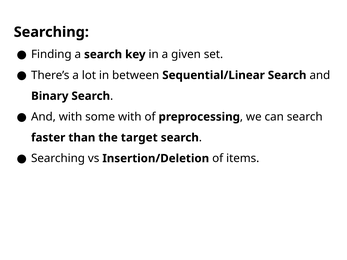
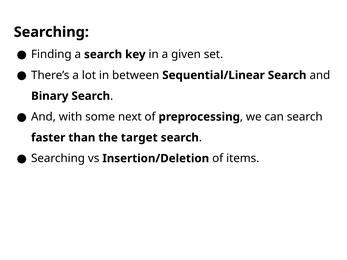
some with: with -> next (130, 117)
